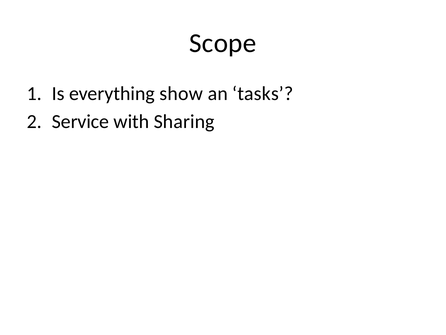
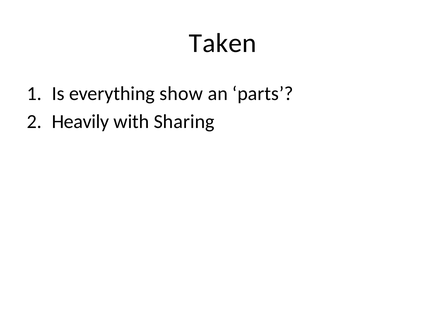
Scope: Scope -> Taken (223, 43)
tasks: tasks -> parts (263, 94)
Service: Service -> Heavily (81, 121)
